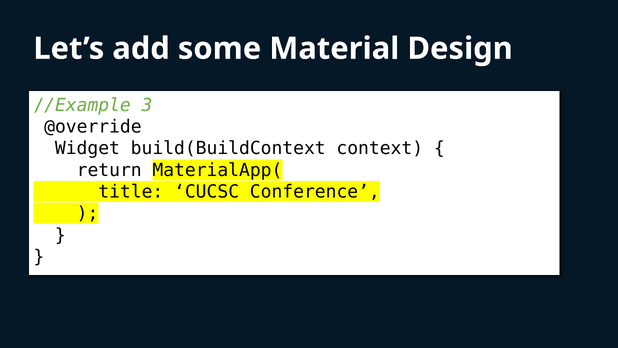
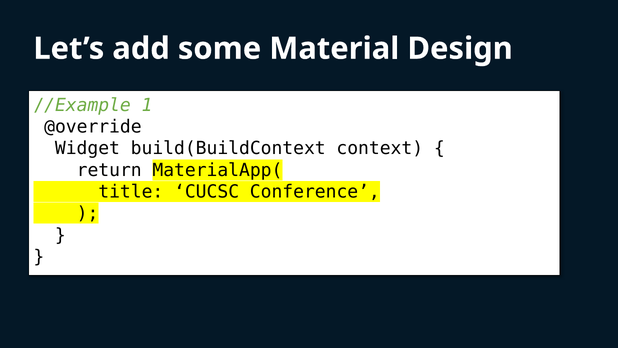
3: 3 -> 1 (147, 105)
